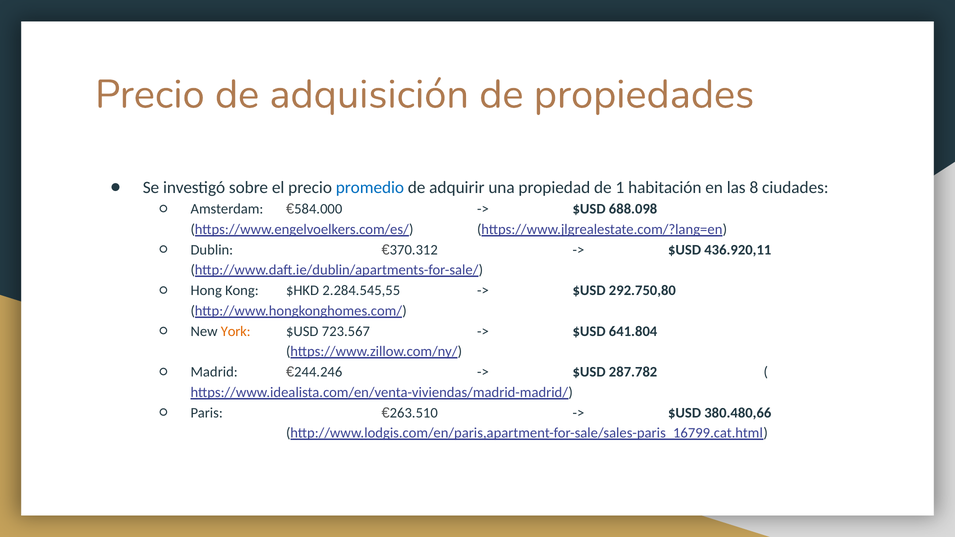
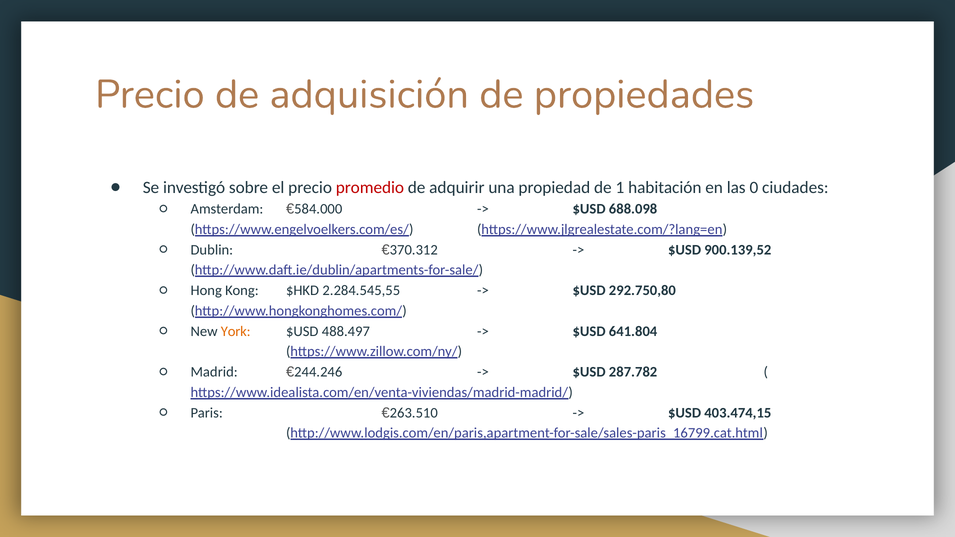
promedio colour: blue -> red (370, 188)
8: 8 -> 0 (754, 188)
436.920,11: 436.920,11 -> 900.139,52 (738, 250)
723.567: 723.567 -> 488.497 (346, 331)
380.480,66: 380.480,66 -> 403.474,15 (738, 413)
